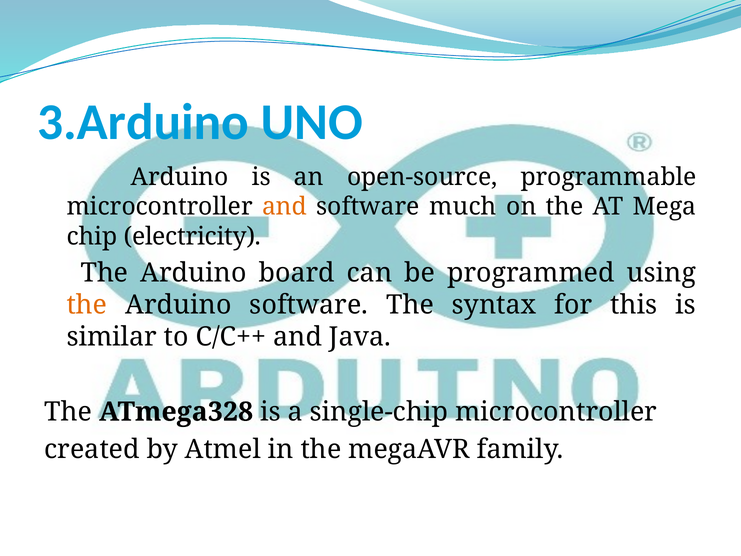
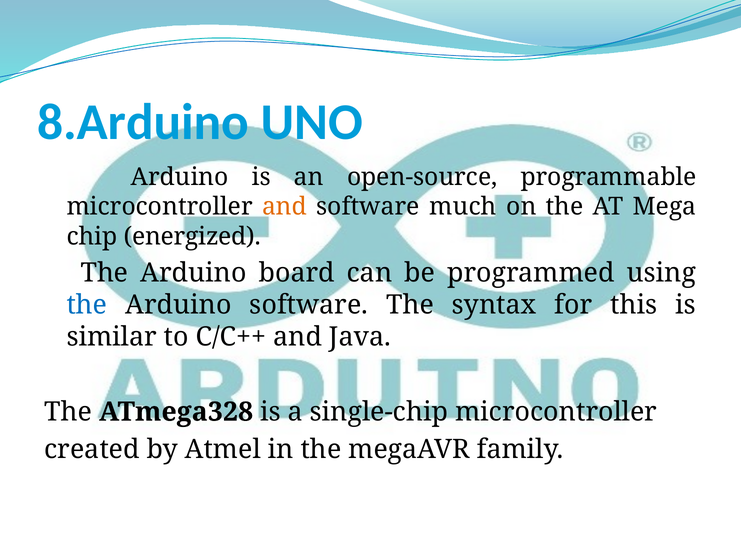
3.Arduino: 3.Arduino -> 8.Arduino (143, 122)
electricity: electricity -> energized (192, 236)
the colour: orange -> blue (87, 305)
